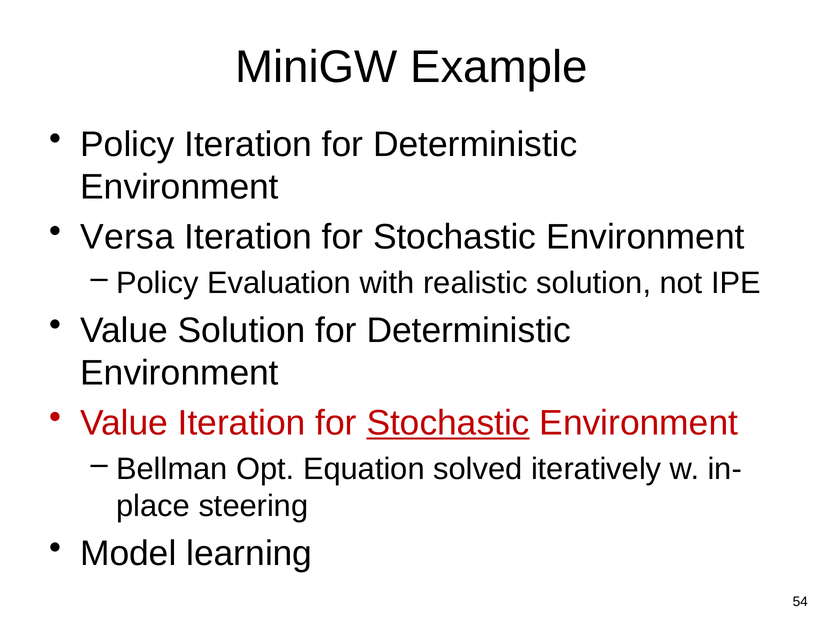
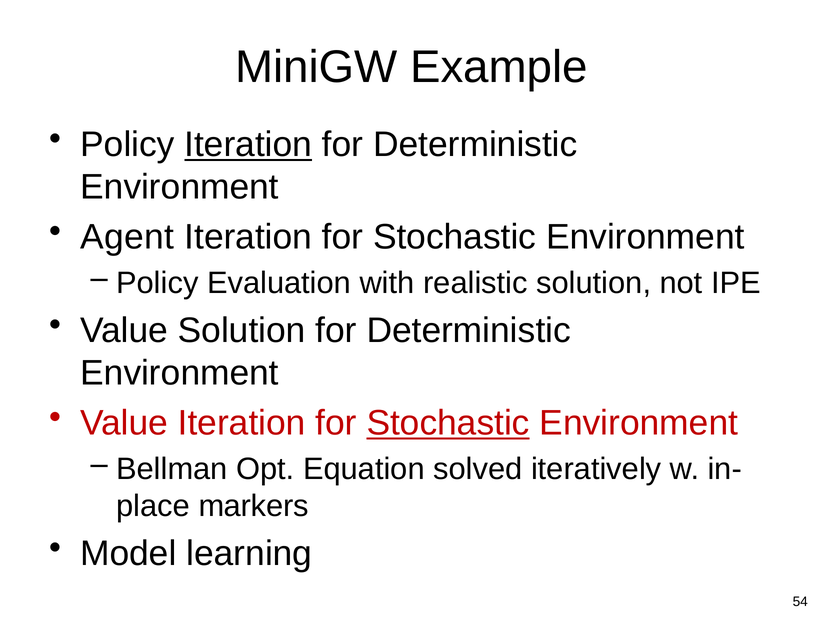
Iteration underline: none -> present (248, 144)
Versa: Versa -> Agent (127, 237)
steering: steering -> markers (254, 506)
